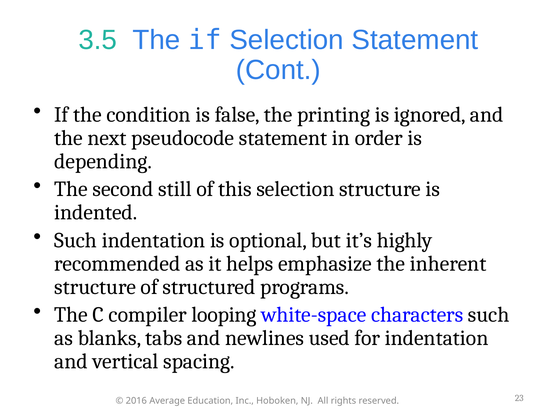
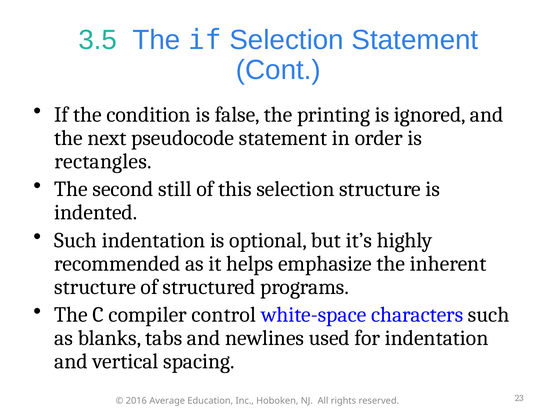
depending: depending -> rectangles (103, 162)
looping: looping -> control (224, 315)
